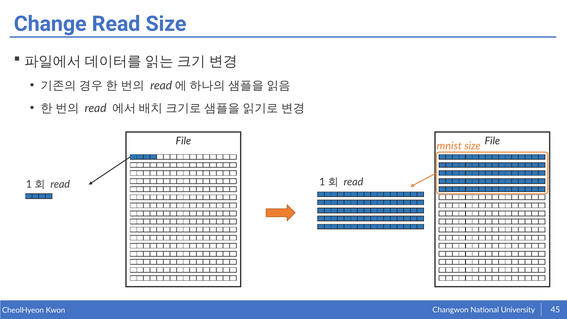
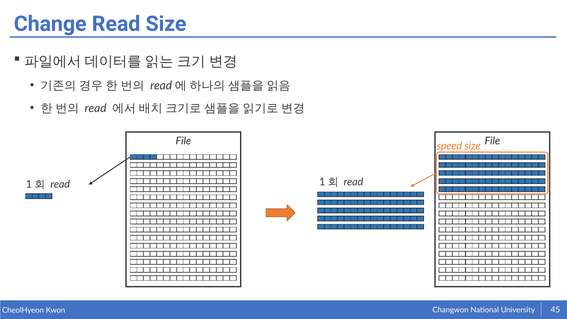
mnist: mnist -> speed (449, 146)
